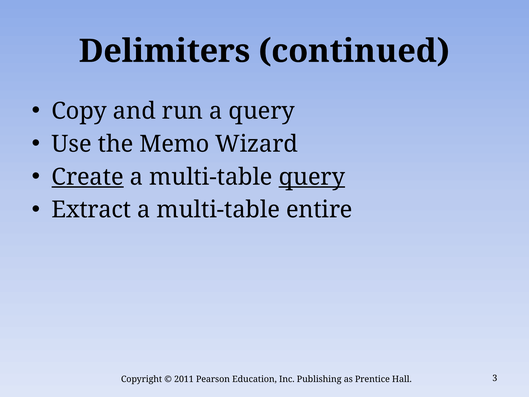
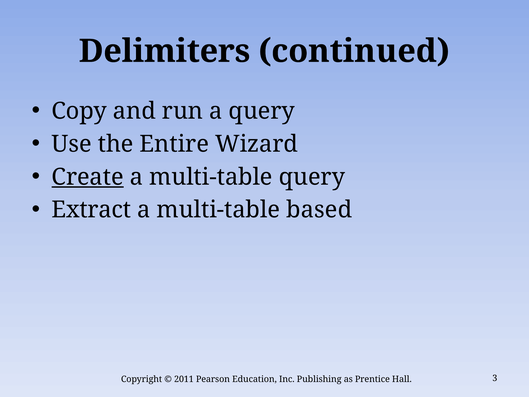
Memo: Memo -> Entire (174, 144)
query underline: present -> none (312, 177)
entire: entire -> based (319, 210)
